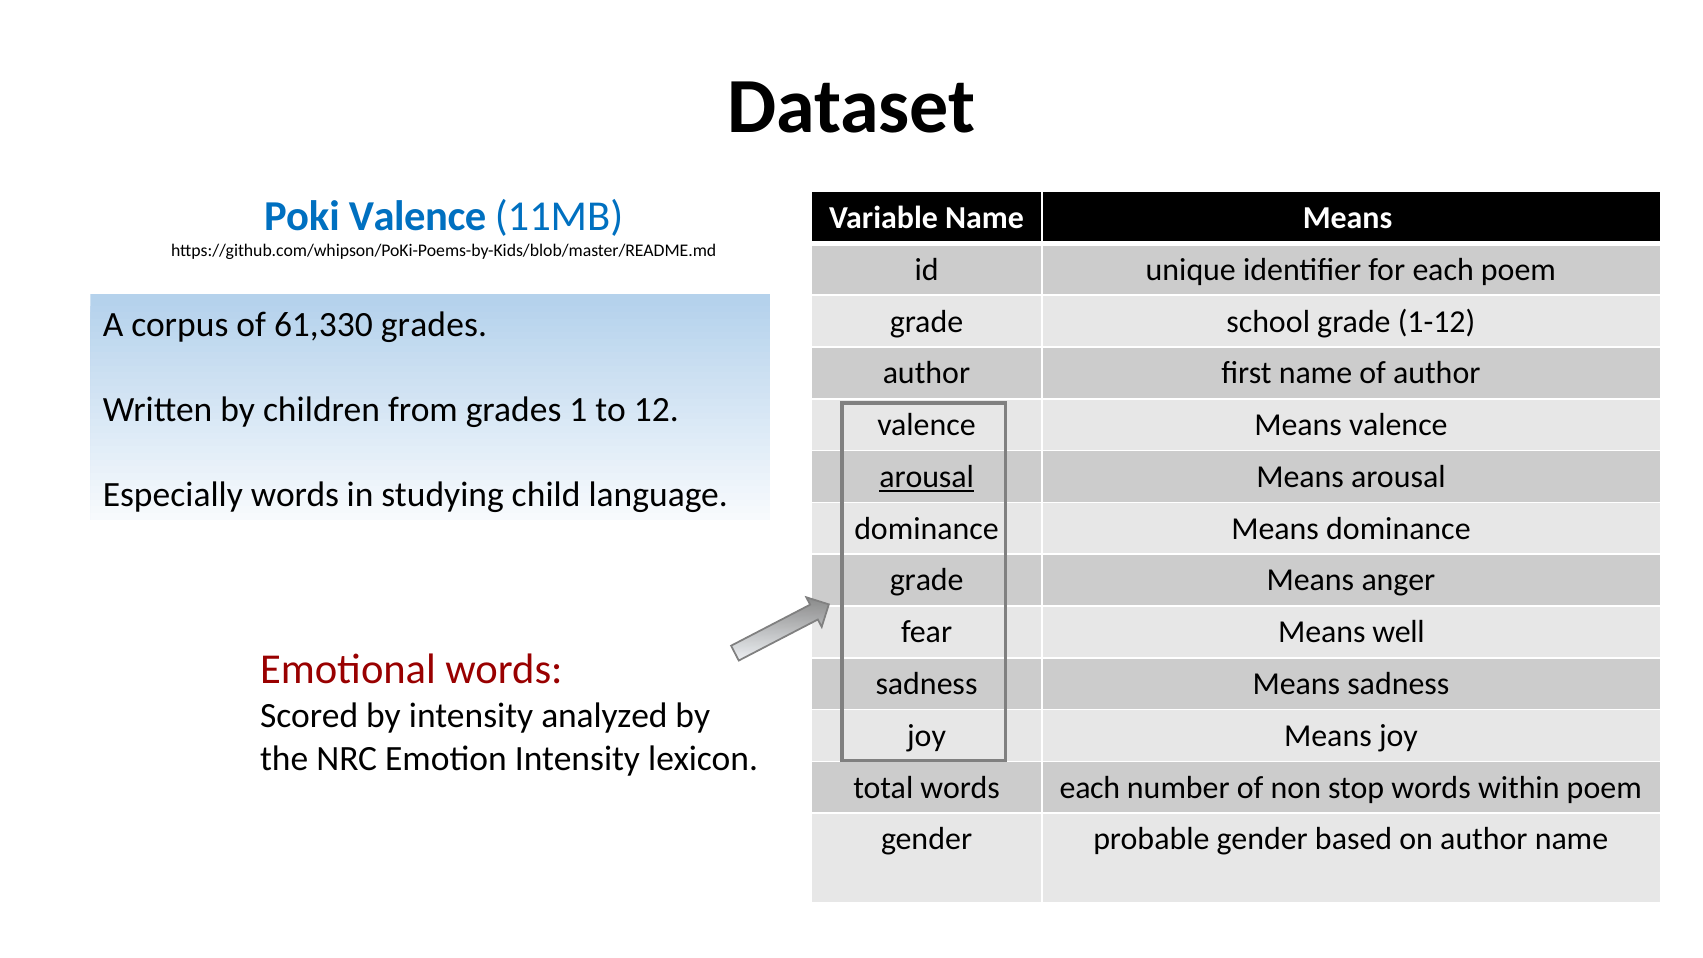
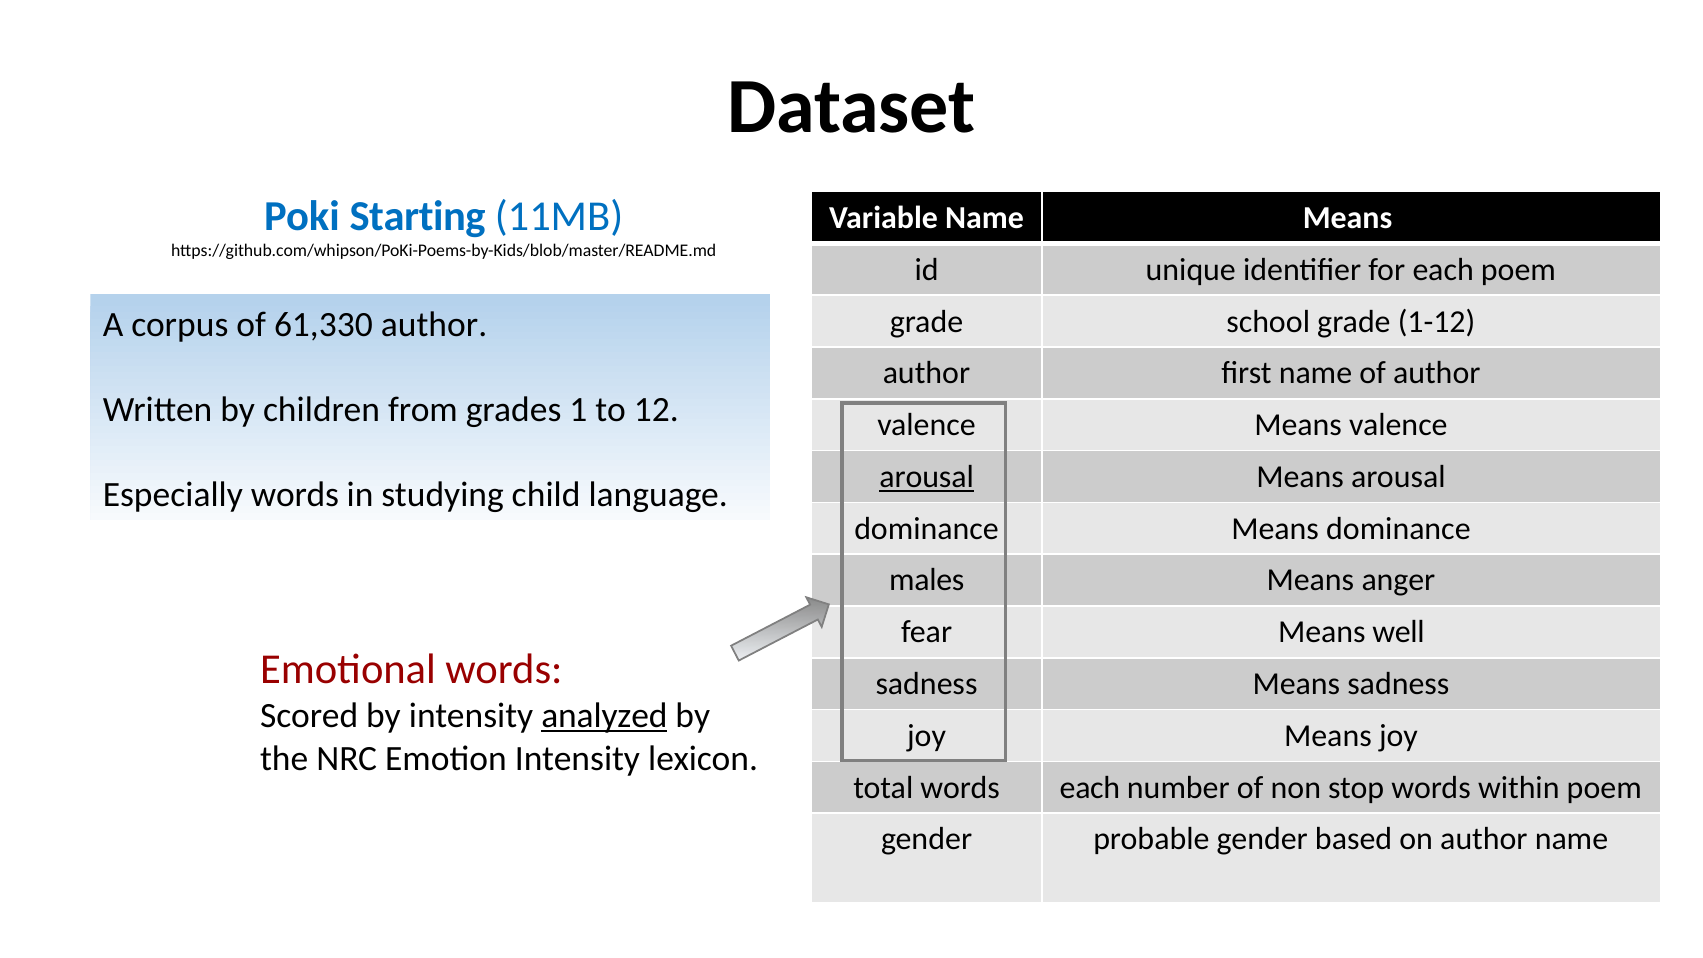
Poki Valence: Valence -> Starting (418, 216)
61,330 grades: grades -> author (434, 324)
grade: grade -> males (927, 580)
analyzed underline: none -> present (604, 716)
